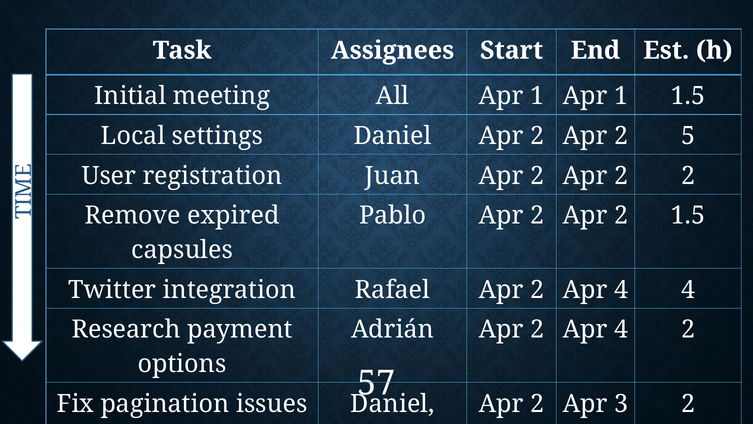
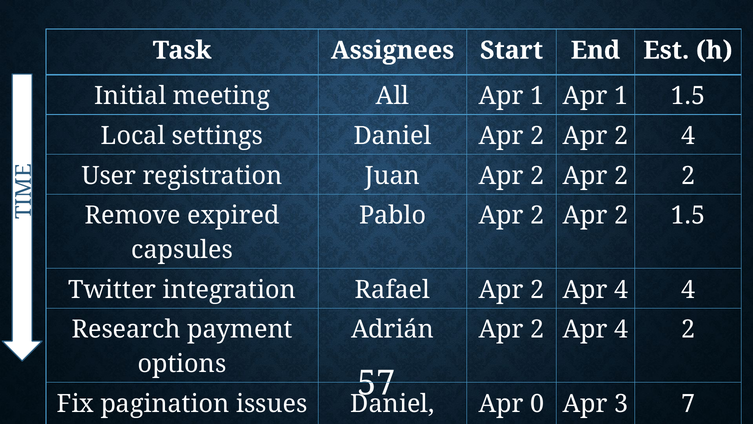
2 5: 5 -> 4 (688, 136)
2: 2 -> 0 (537, 403)
3 2: 2 -> 7 (688, 403)
